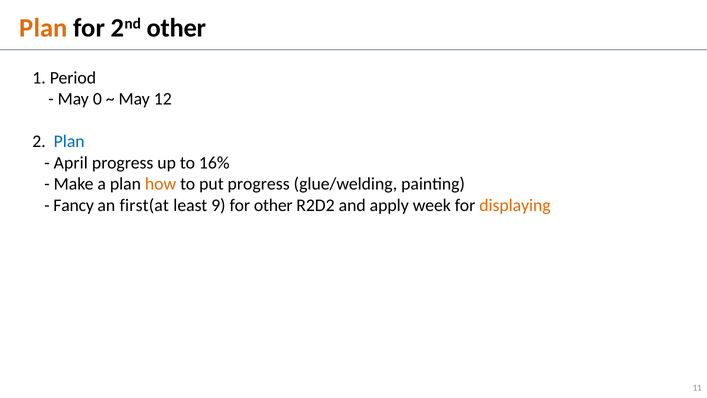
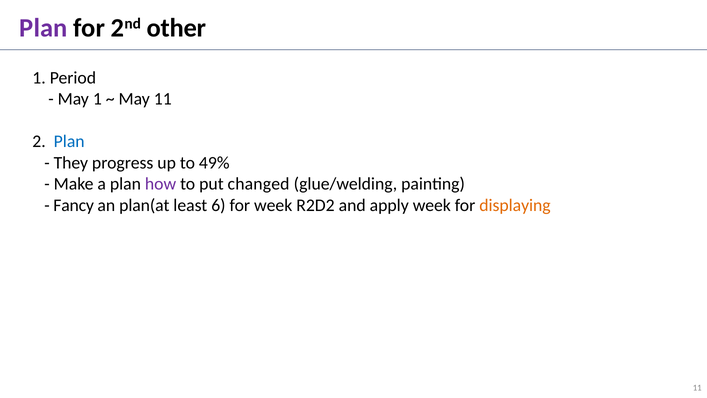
Plan colour: orange -> purple (43, 28)
May 0: 0 -> 1 (97, 99)
May 12: 12 -> 11 (163, 99)
April: April -> They (71, 163)
16%: 16% -> 49% (214, 163)
how colour: orange -> purple (161, 184)
put progress: progress -> changed (259, 184)
first(at: first(at -> plan(at (144, 205)
9: 9 -> 6 (218, 205)
for other: other -> week (273, 205)
